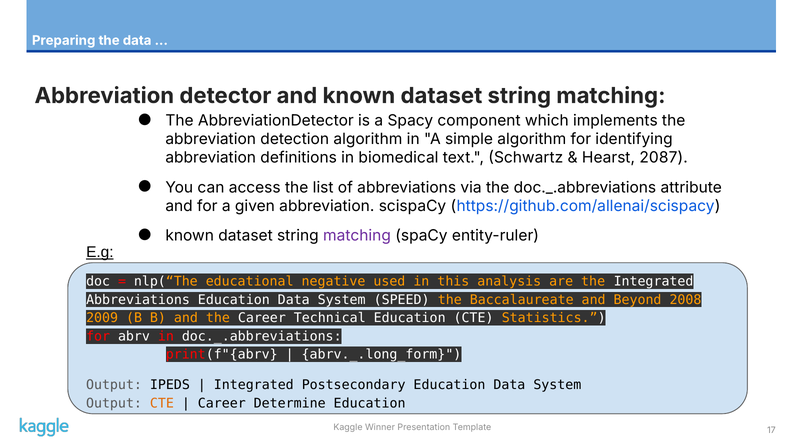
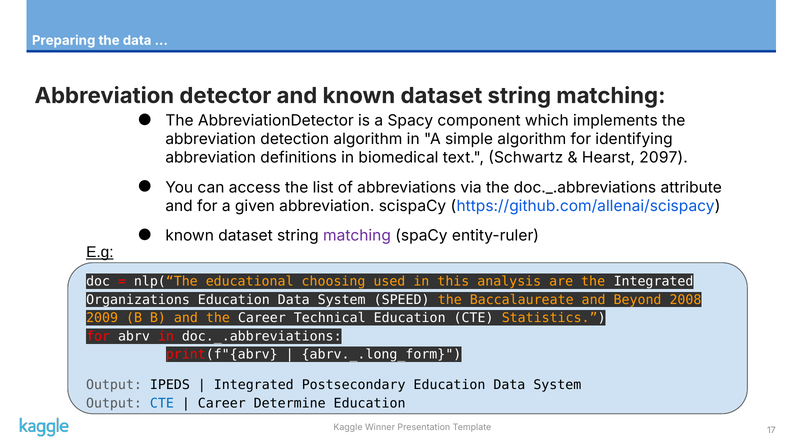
2087: 2087 -> 2097 (664, 158)
negative: negative -> choosing (334, 282)
Abbreviations: Abbreviations -> Organizations (138, 300)
CTE colour: orange -> blue (162, 404)
